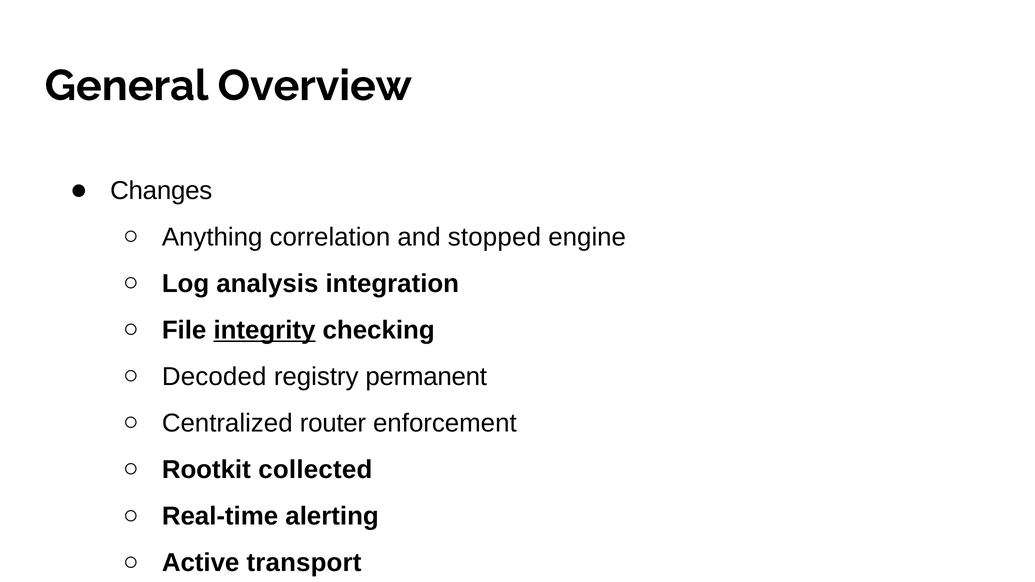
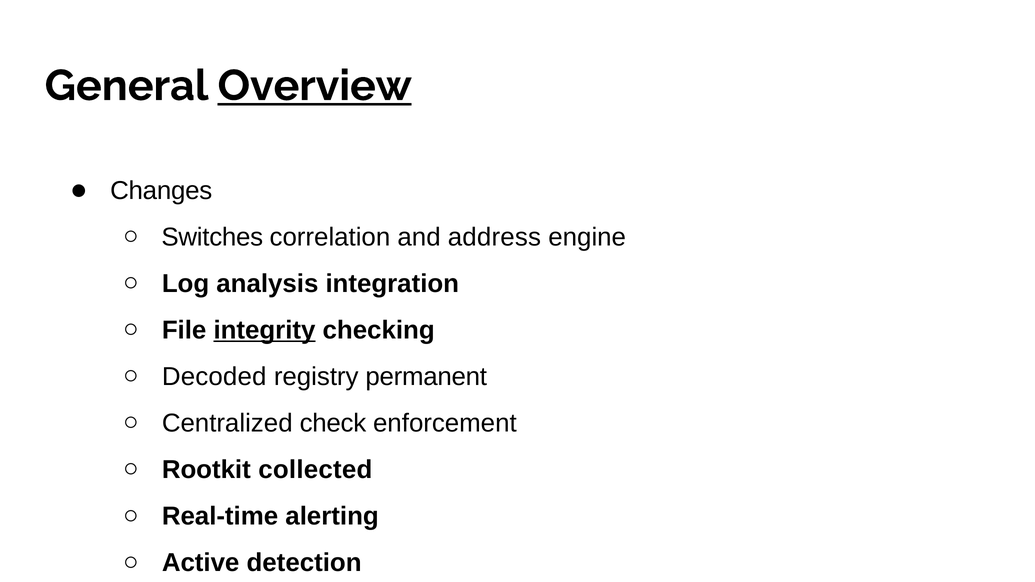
Overview underline: none -> present (315, 86)
Anything: Anything -> Switches (212, 237)
stopped: stopped -> address (494, 237)
router: router -> check (333, 423)
transport: transport -> detection (304, 563)
